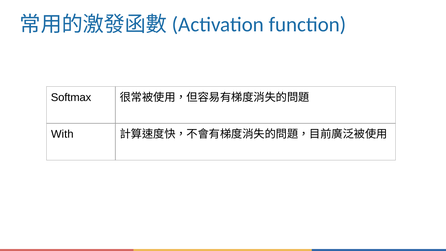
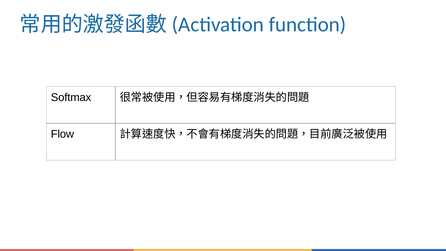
With: With -> Flow (62, 134)
